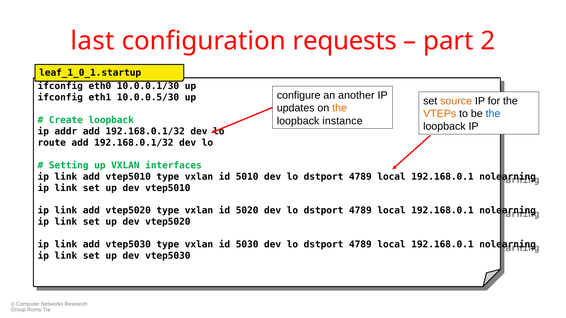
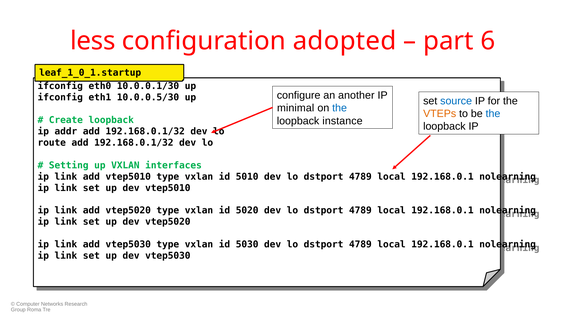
last: last -> less (93, 41)
requests: requests -> adopted (345, 41)
2: 2 -> 6 (488, 41)
source colour: orange -> blue (456, 101)
updates: updates -> minimal (296, 108)
the colour: orange -> blue (340, 108)
